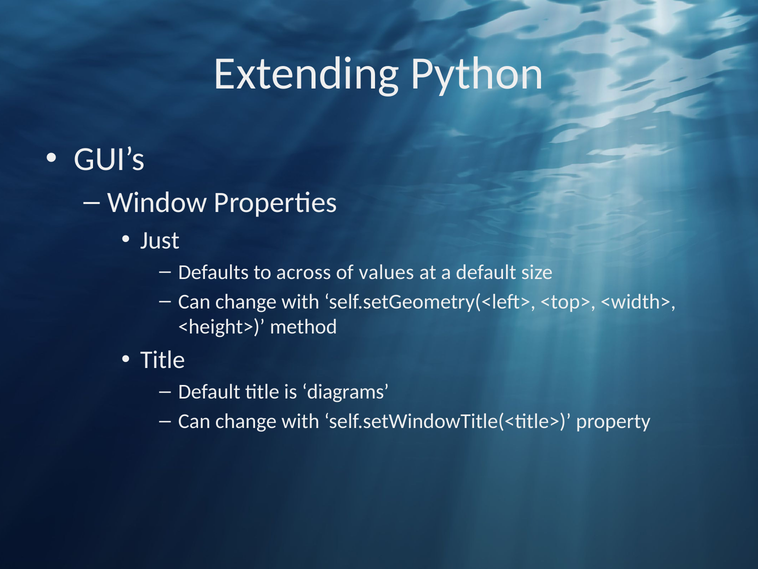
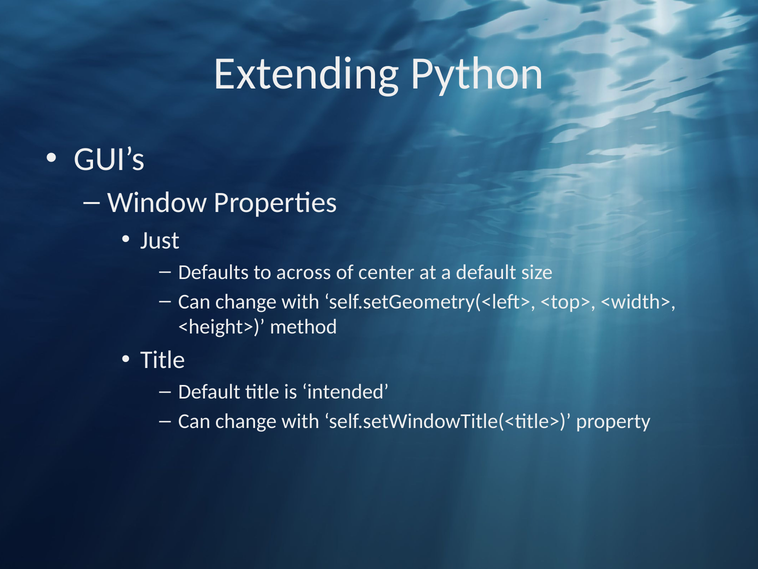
values: values -> center (386, 272)
diagrams: diagrams -> intended (345, 392)
